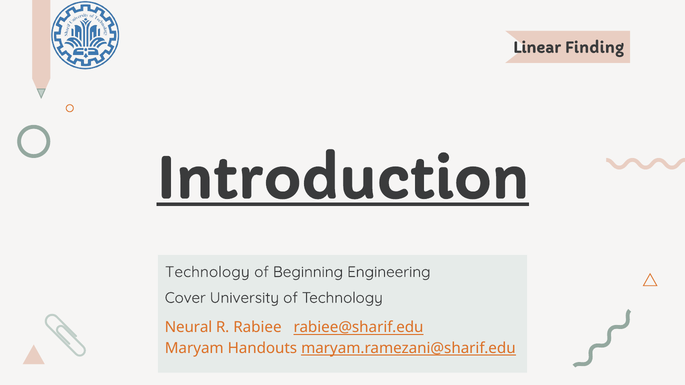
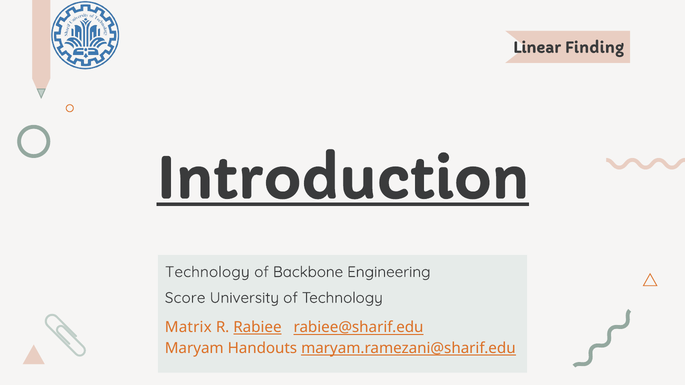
Beginning: Beginning -> Backbone (308, 272)
Cover: Cover -> Score (185, 298)
Neural: Neural -> Matrix (188, 328)
Rabiee underline: none -> present (257, 328)
